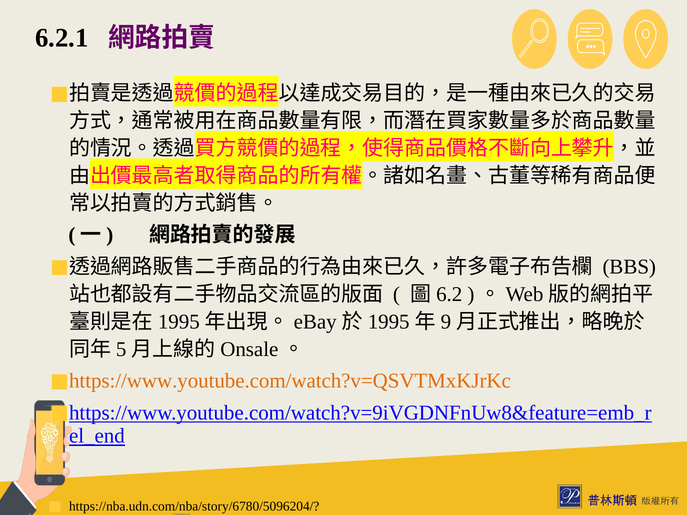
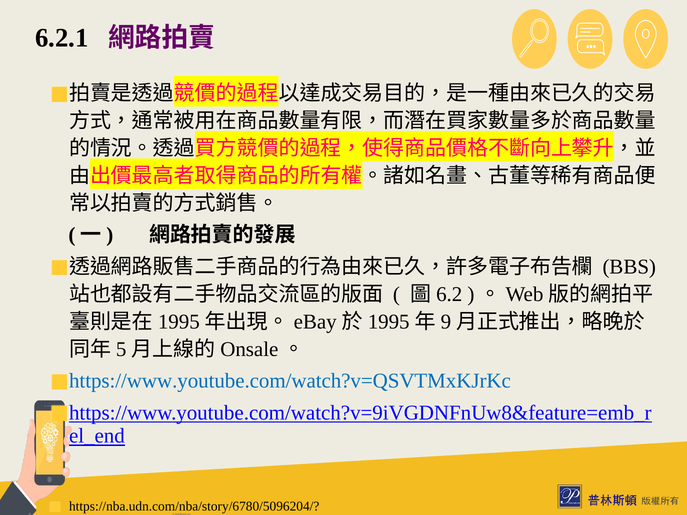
https://www.youtube.com/watch?v=QSVTMxKJrKc colour: orange -> blue (290, 381)
